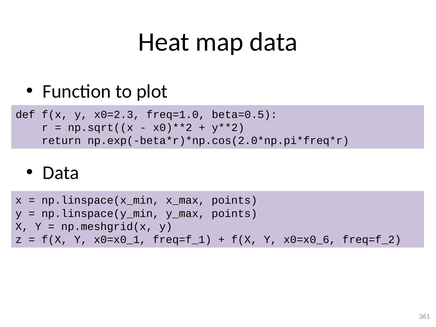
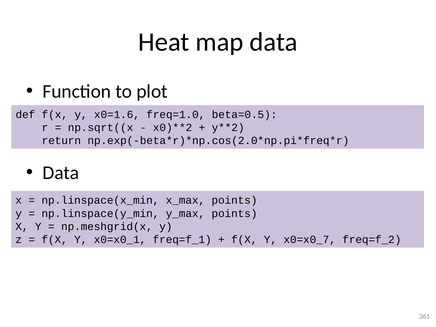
x0=2.3: x0=2.3 -> x0=1.6 (117, 115)
x0=x0_6: x0=x0_6 -> x0=x0_7 (310, 240)
